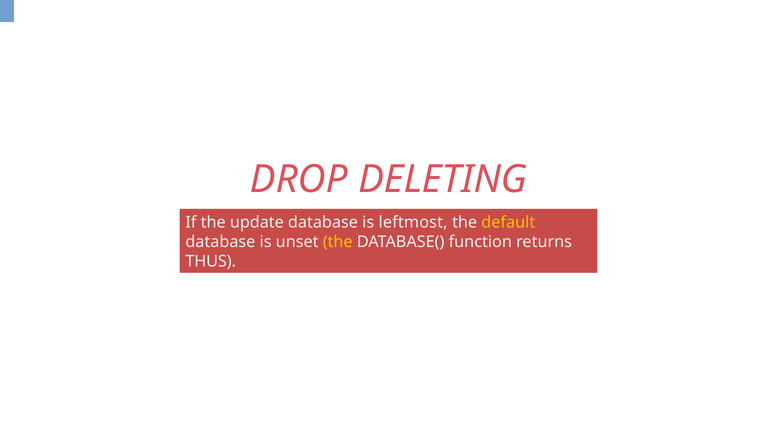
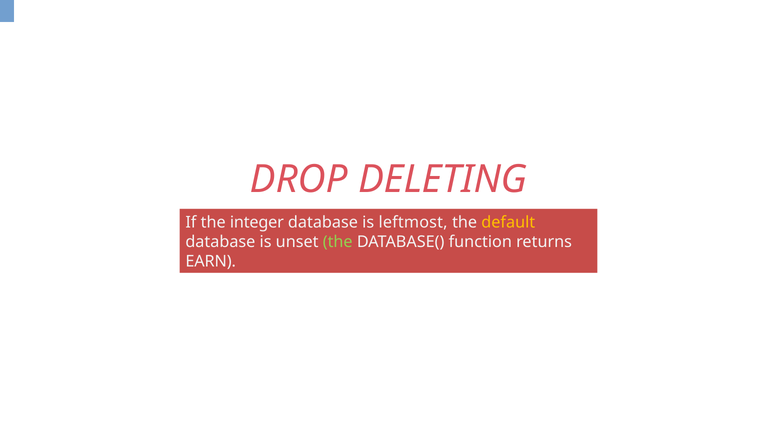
update: update -> integer (257, 223)
the colour: yellow -> light green (338, 242)
THUS: THUS -> EARN (211, 261)
